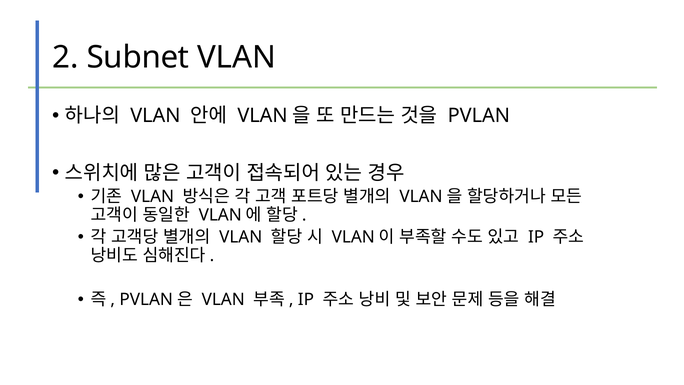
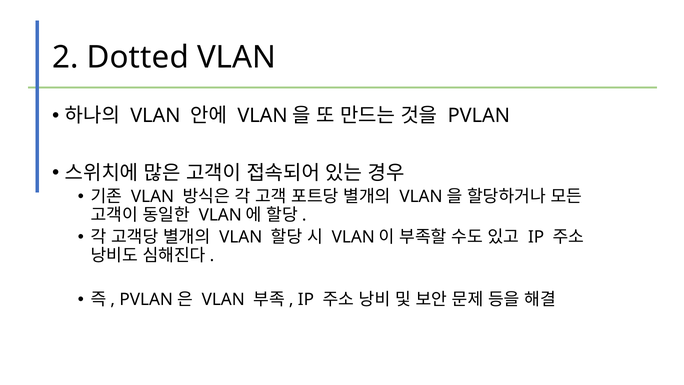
Subnet: Subnet -> Dotted (138, 57)
